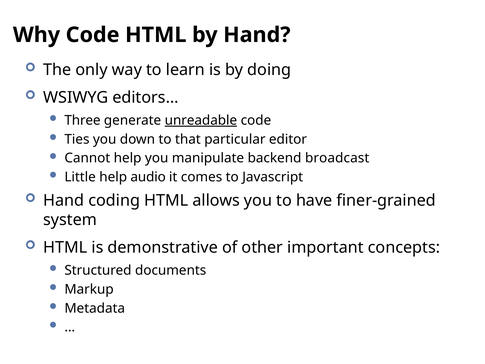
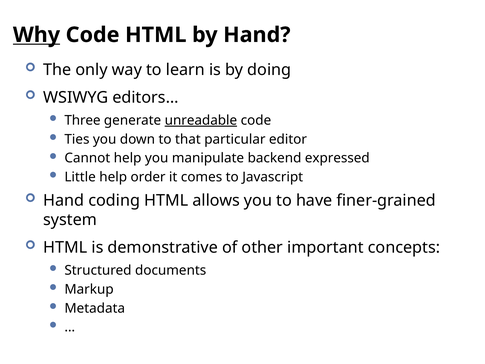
Why underline: none -> present (37, 35)
broadcast: broadcast -> expressed (337, 158)
audio: audio -> order (148, 177)
